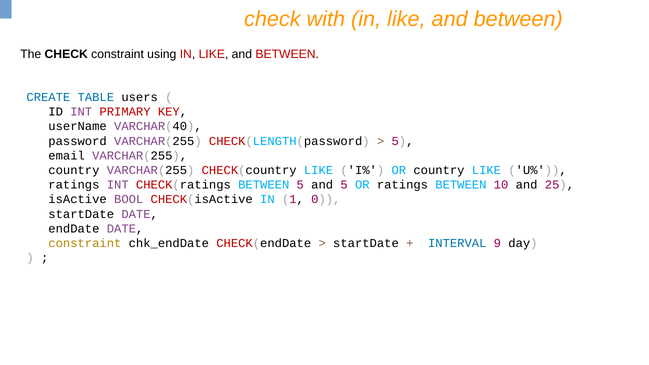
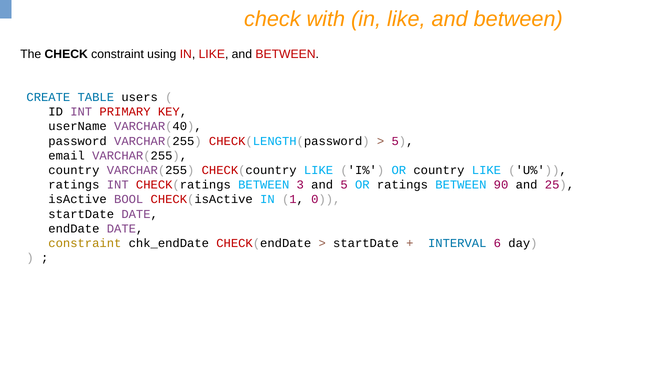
BETWEEN 5: 5 -> 3 (300, 185)
10: 10 -> 90 (501, 185)
9: 9 -> 6 (497, 243)
